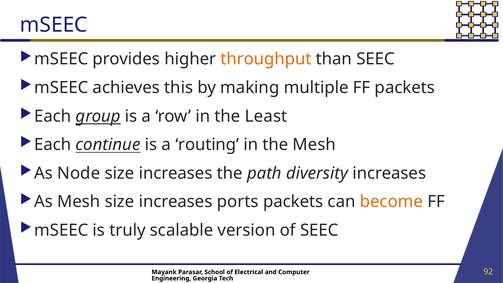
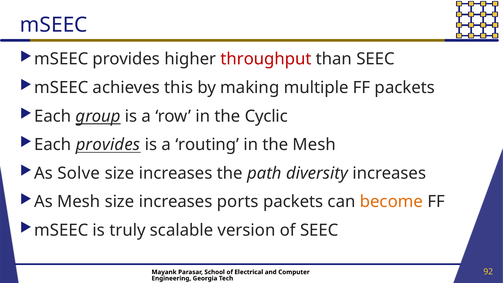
throughput colour: orange -> red (266, 59)
Least: Least -> Cyclic (266, 116)
Each continue: continue -> provides (108, 145)
Node: Node -> Solve (79, 173)
